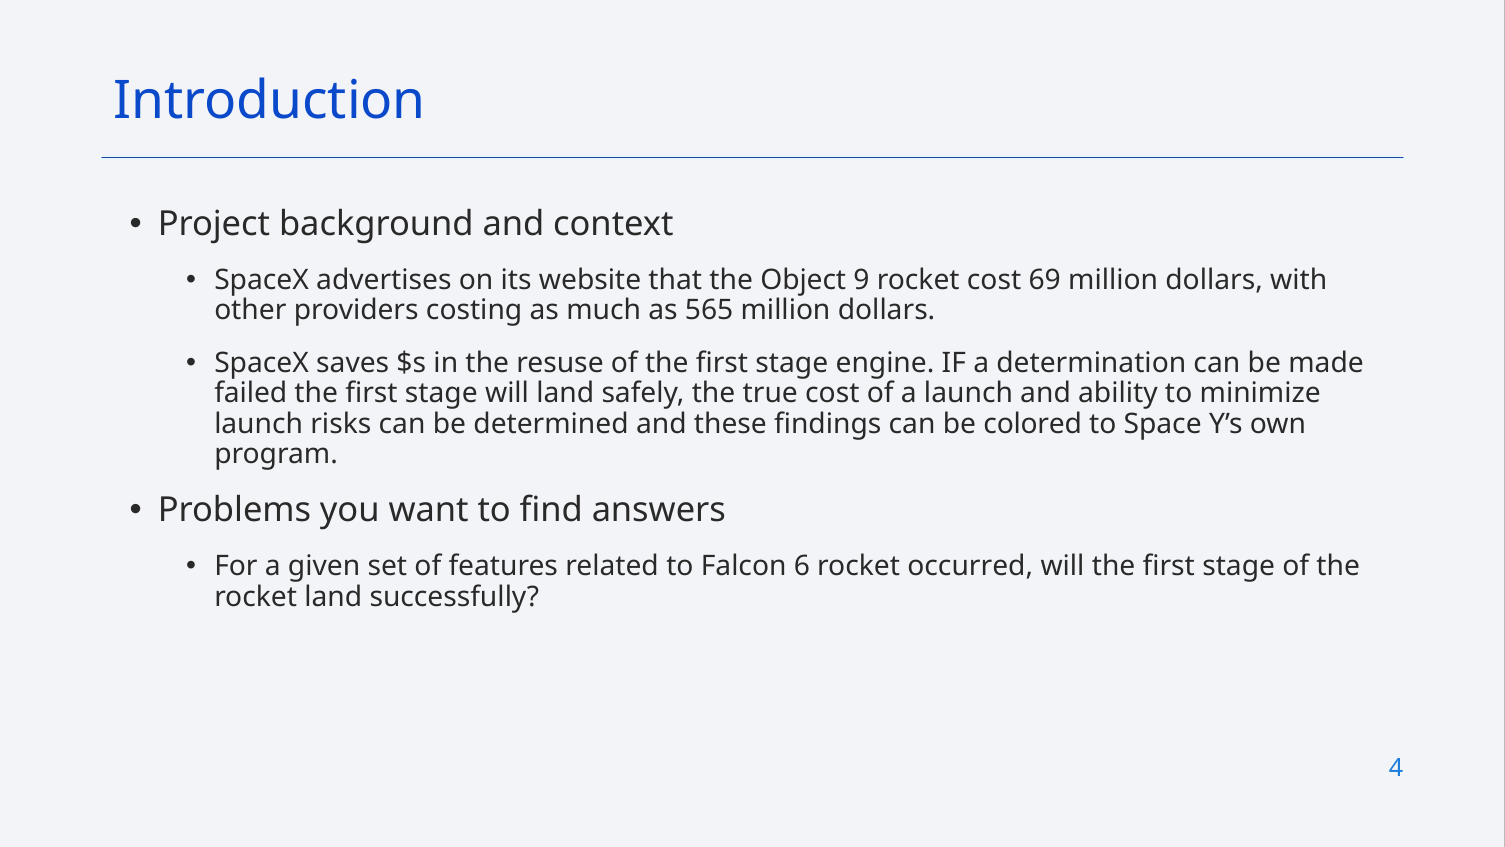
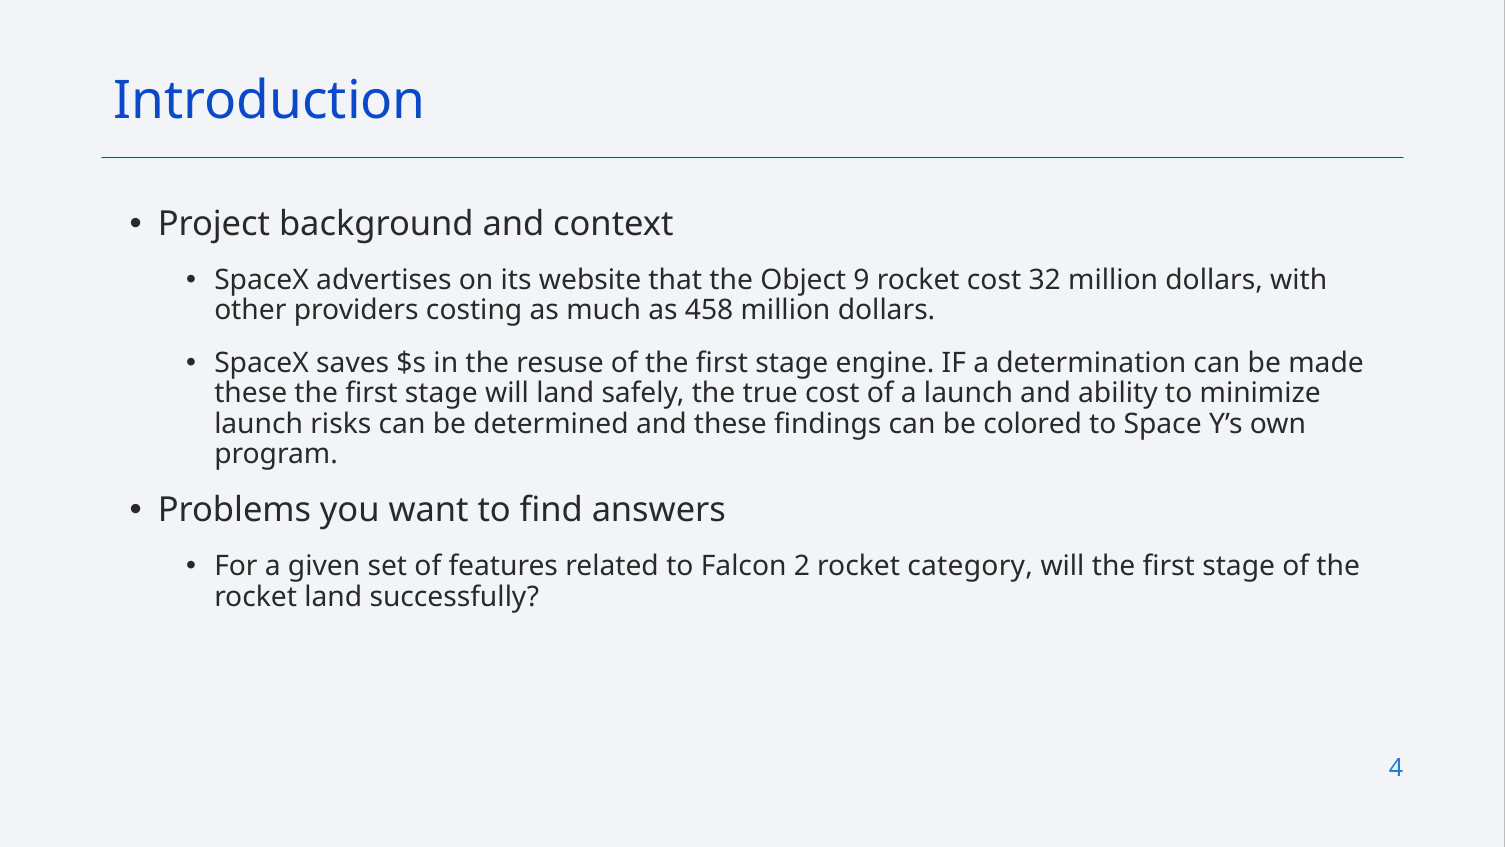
69: 69 -> 32 (1045, 280)
565: 565 -> 458 (709, 310)
failed: failed -> these (251, 393)
6: 6 -> 2 (802, 566)
occurred: occurred -> category (970, 566)
